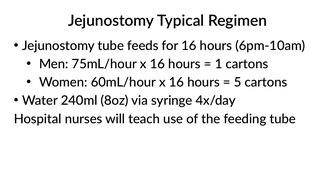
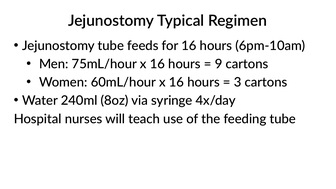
1: 1 -> 9 (219, 64)
5: 5 -> 3 (238, 82)
